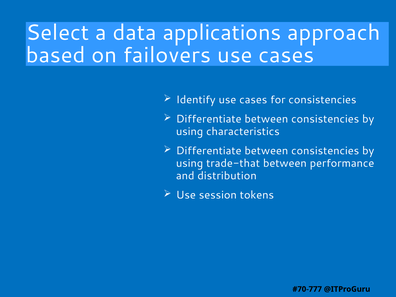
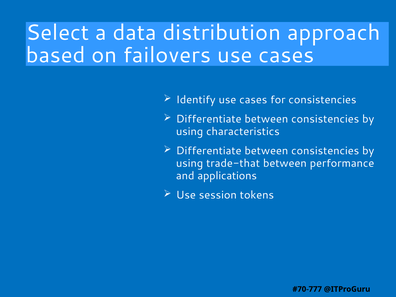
applications: applications -> distribution (222, 33)
distribution: distribution -> applications (227, 176)
